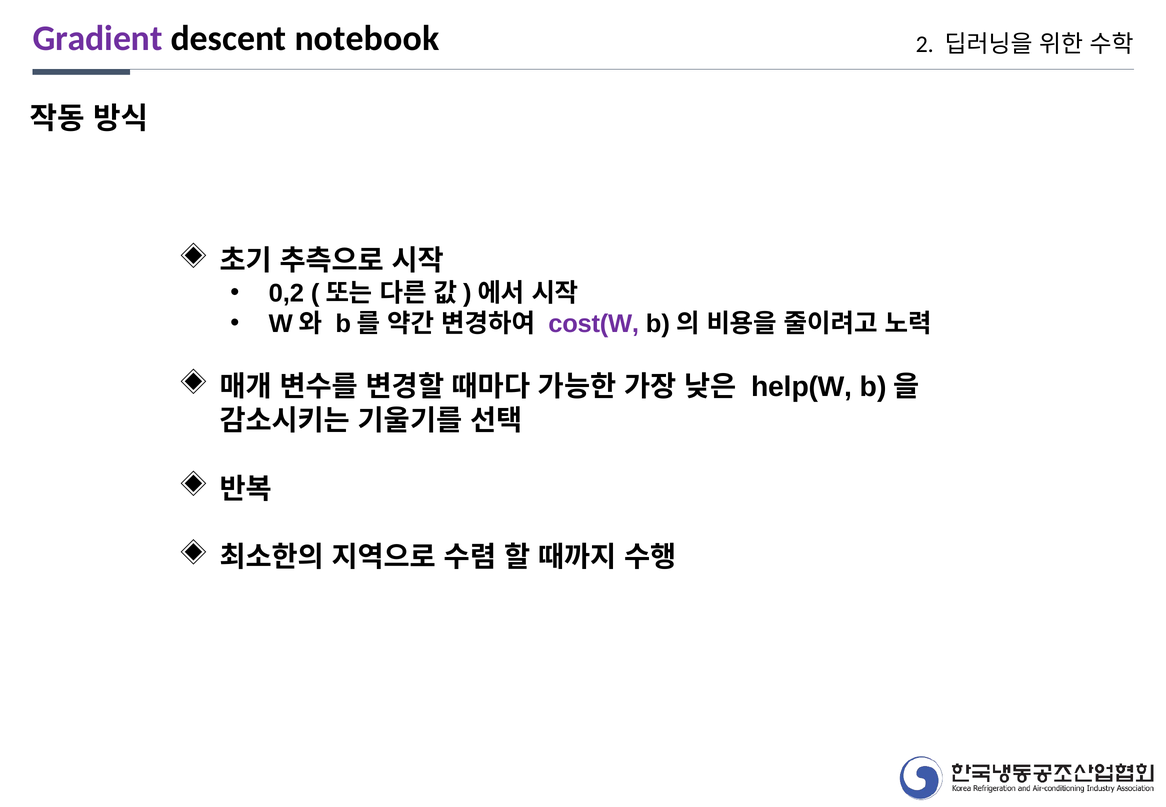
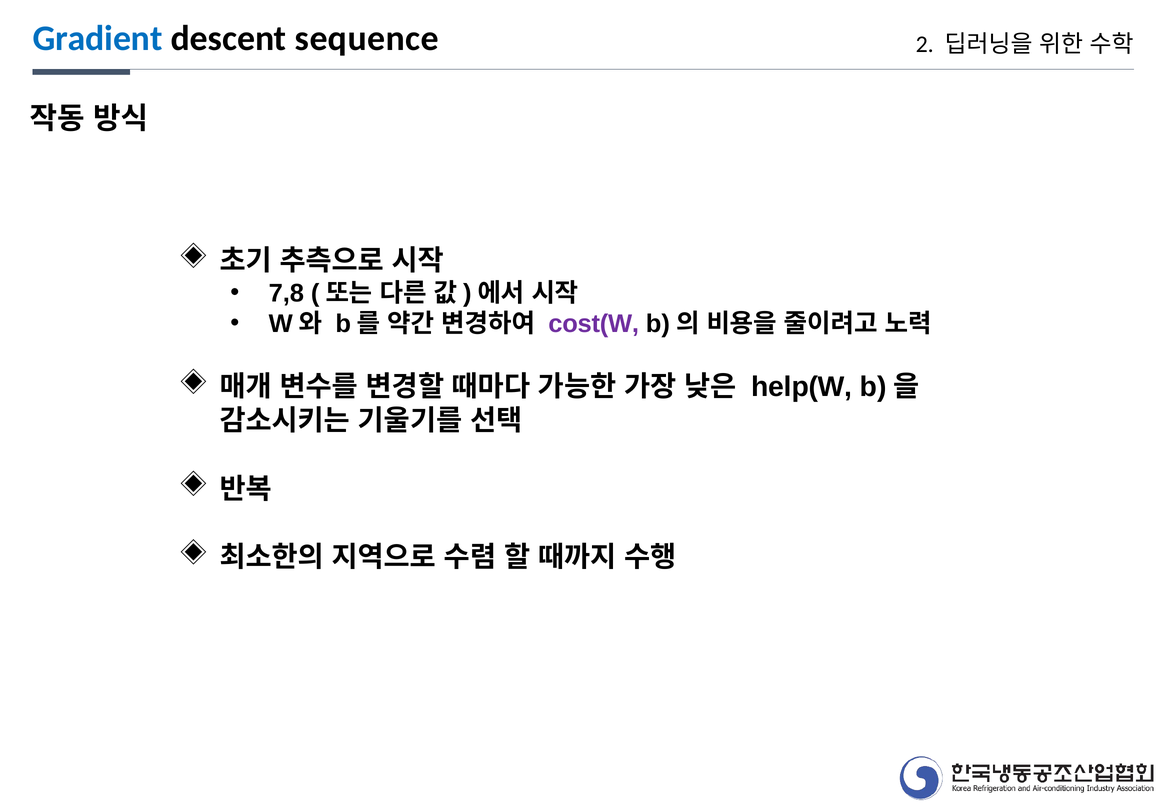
Gradient colour: purple -> blue (98, 38)
notebook: notebook -> sequence (367, 38)
0,2: 0,2 -> 7,8 (286, 293)
